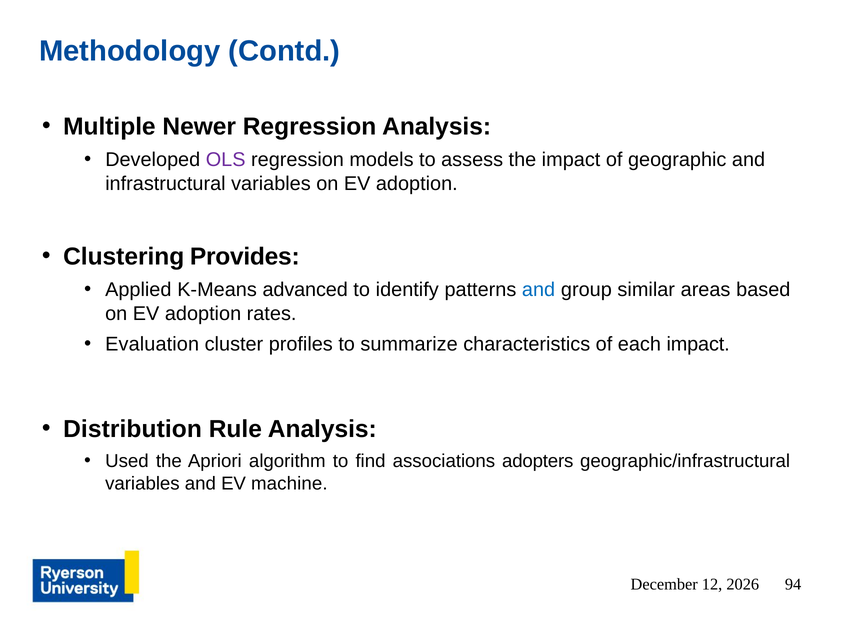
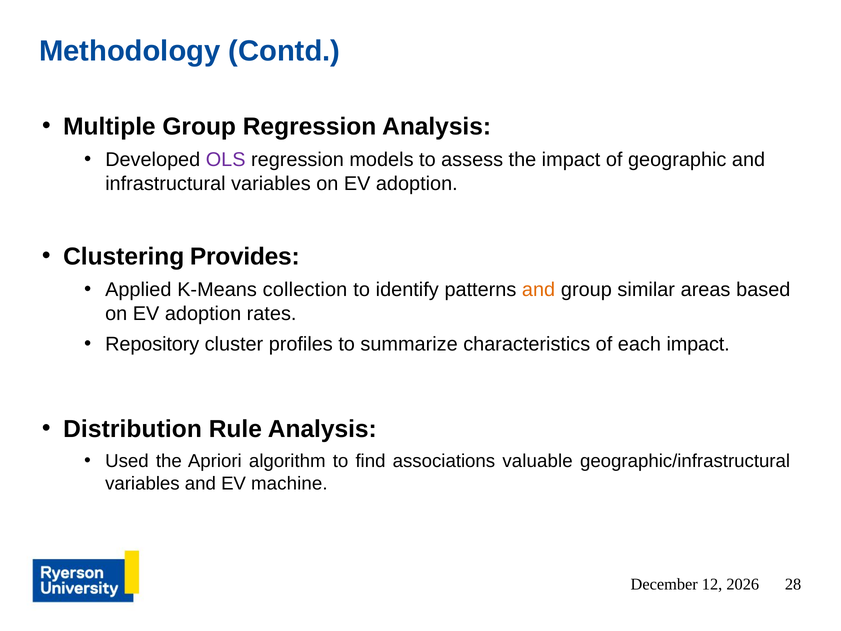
Multiple Newer: Newer -> Group (199, 127)
advanced: advanced -> collection (305, 290)
and colour: blue -> orange (539, 290)
Evaluation: Evaluation -> Repository (152, 344)
adopters: adopters -> valuable (538, 461)
94: 94 -> 28 (793, 584)
